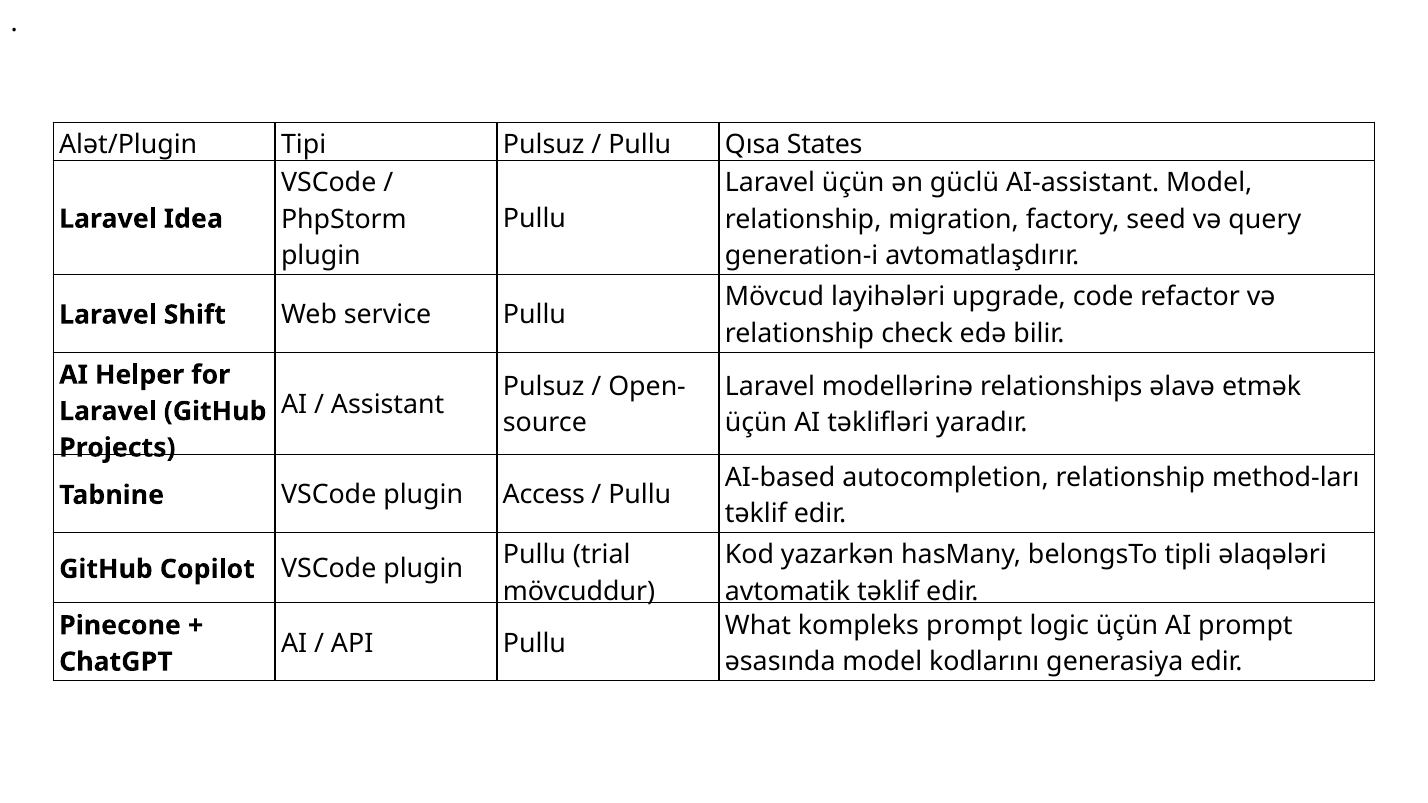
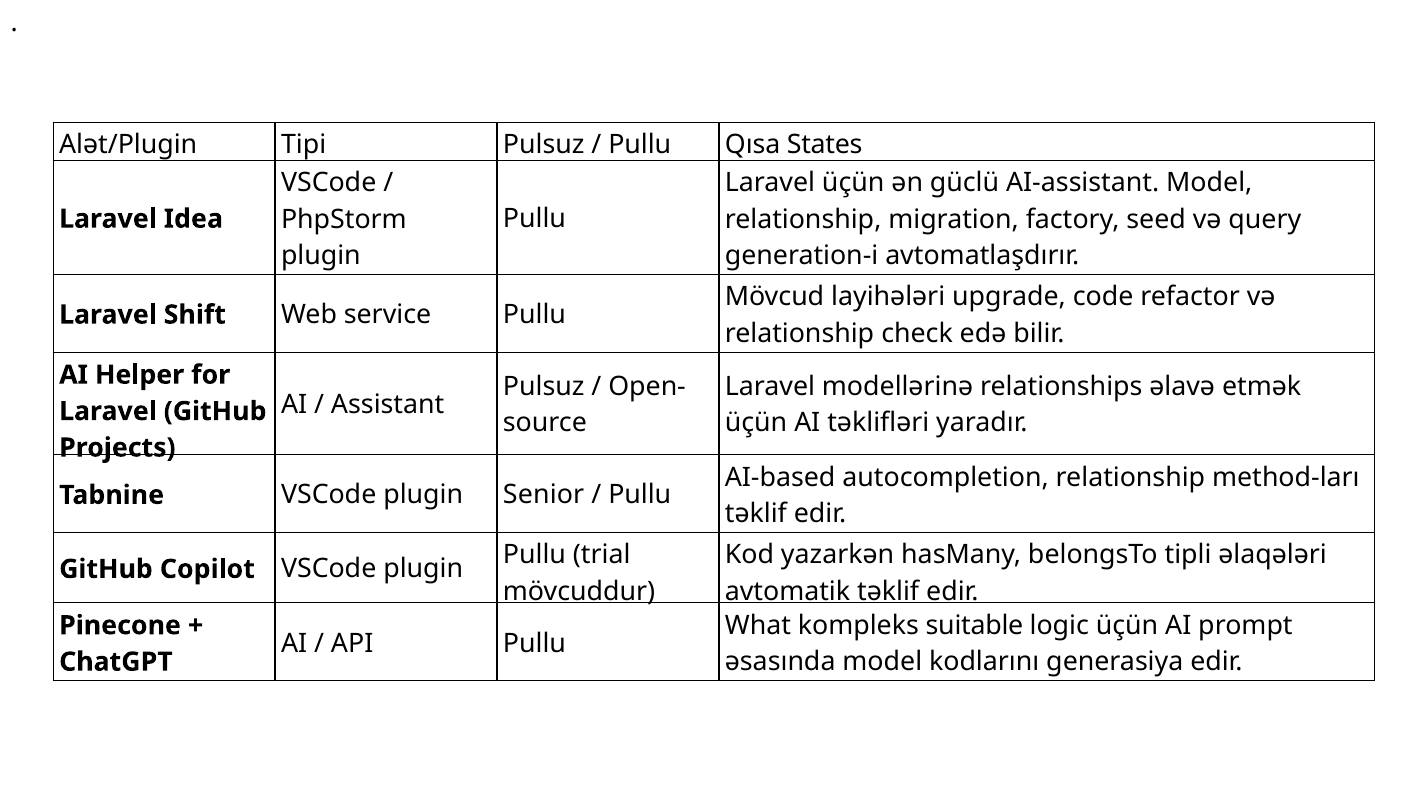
Access: Access -> Senior (544, 495)
kompleks prompt: prompt -> suitable (974, 626)
